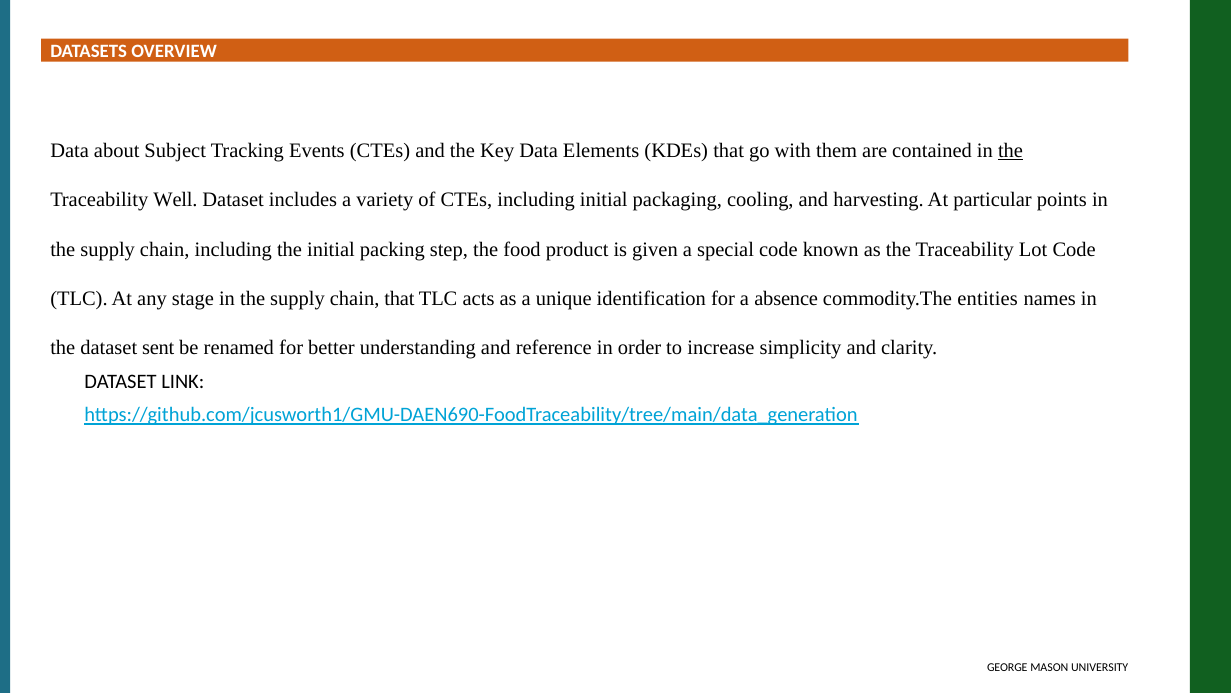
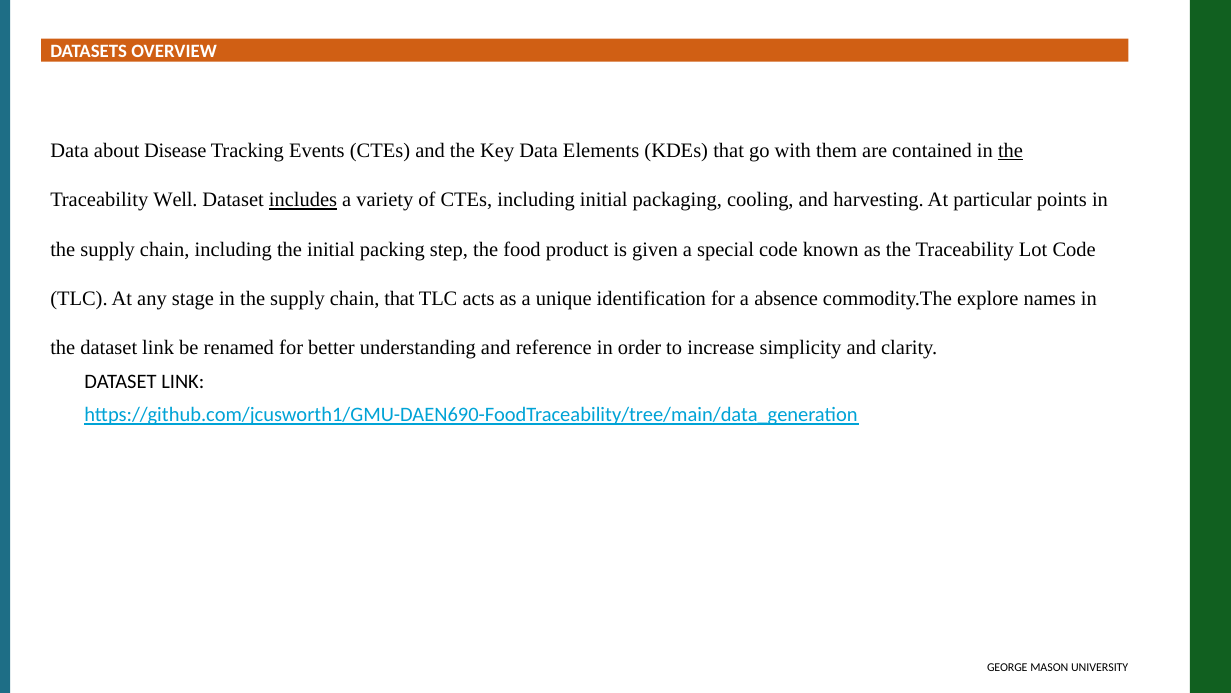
Subject: Subject -> Disease (175, 151)
includes underline: none -> present (303, 200)
entities: entities -> explore (988, 298)
the dataset sent: sent -> link (158, 348)
